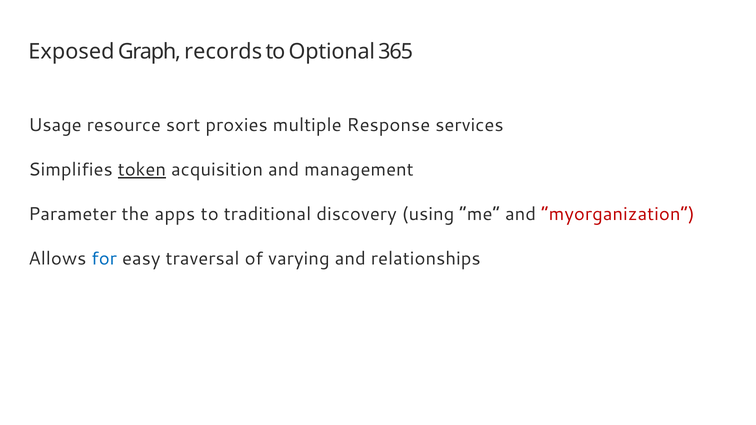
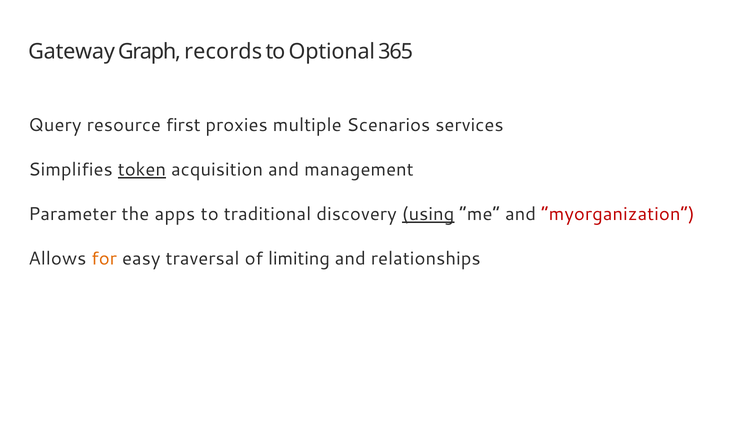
Exposed: Exposed -> Gateway (72, 52)
Usage: Usage -> Query (55, 125)
sort: sort -> first (183, 125)
Response: Response -> Scenarios (388, 125)
using underline: none -> present (428, 214)
for colour: blue -> orange (104, 259)
varying: varying -> limiting (299, 259)
